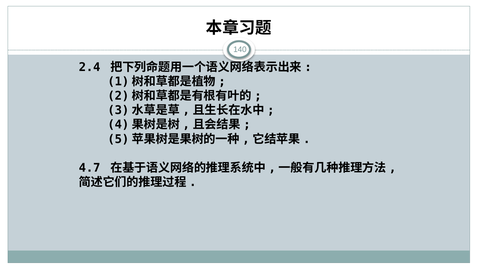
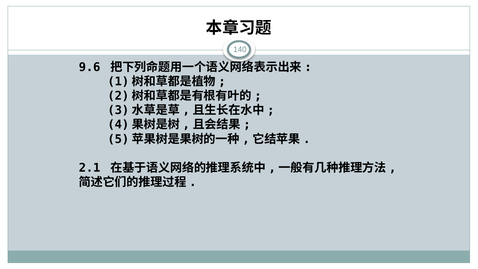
2.4: 2.4 -> 9.6 (90, 67)
4.7: 4.7 -> 2.1 (90, 168)
